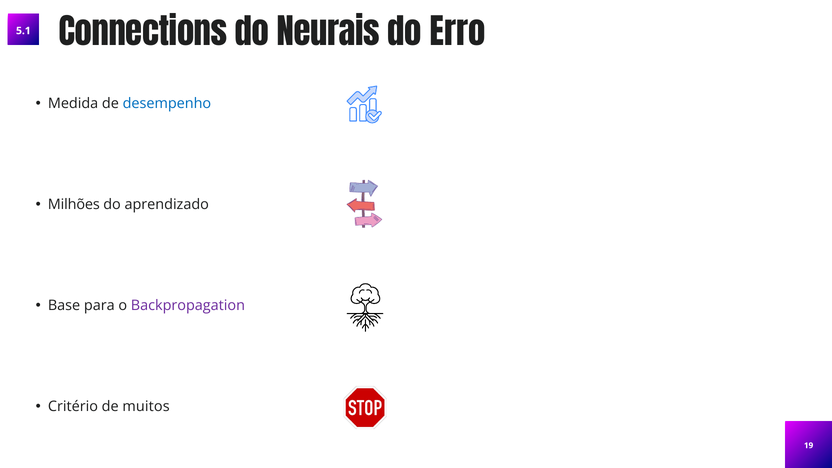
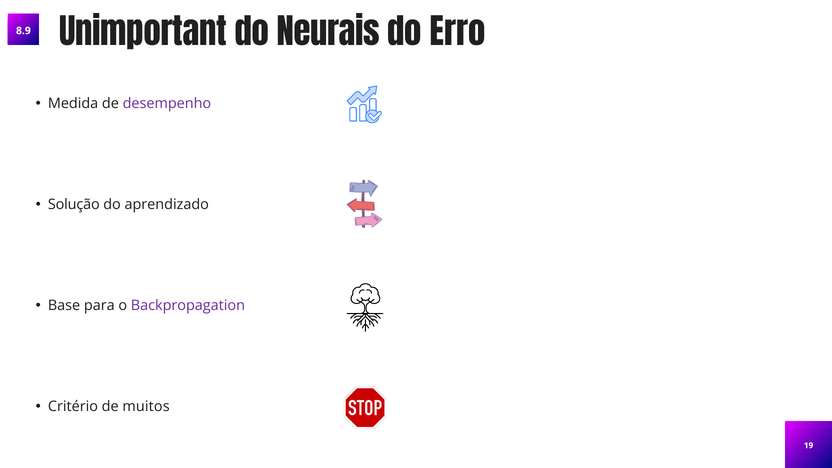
Connections: Connections -> Unimportant (143, 34)
5.1: 5.1 -> 8.9 (23, 31)
desempenho colour: blue -> purple (167, 104)
Milhões: Milhões -> Solução (74, 205)
